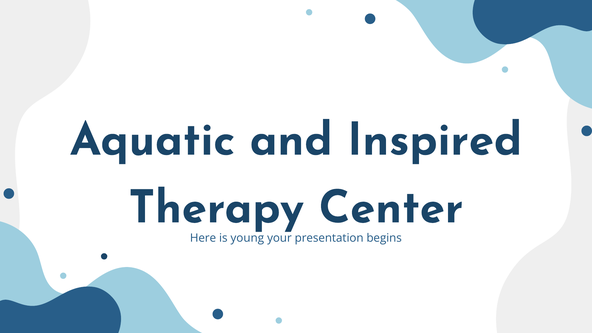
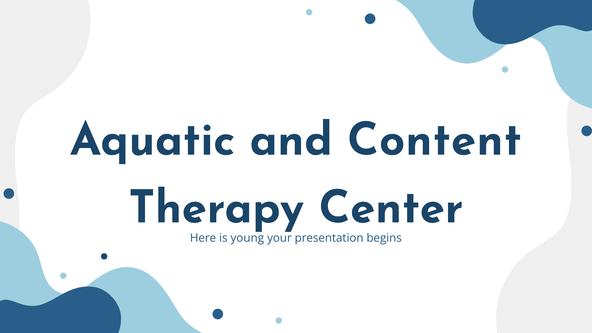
Inspired: Inspired -> Content (434, 140)
